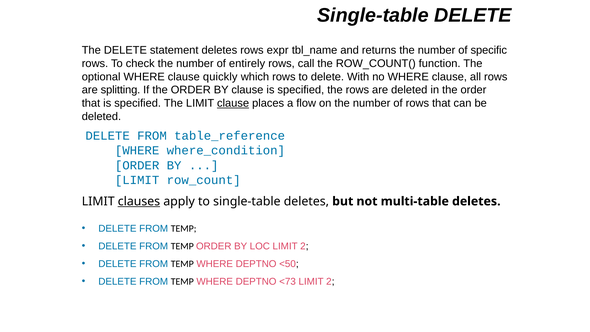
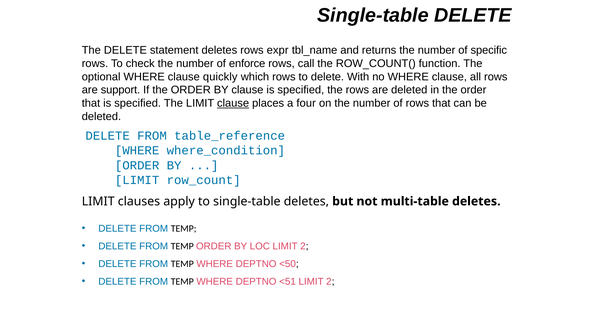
entirely: entirely -> enforce (247, 63)
splitting: splitting -> support (120, 90)
flow: flow -> four (306, 103)
clauses underline: present -> none (139, 201)
<73: <73 -> <51 (288, 282)
